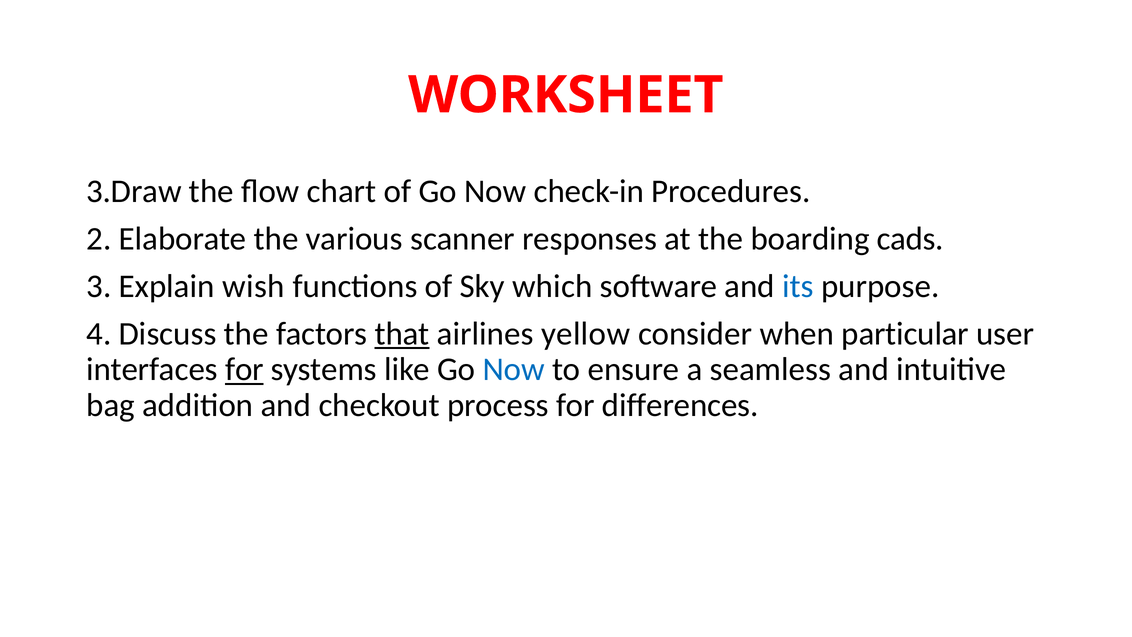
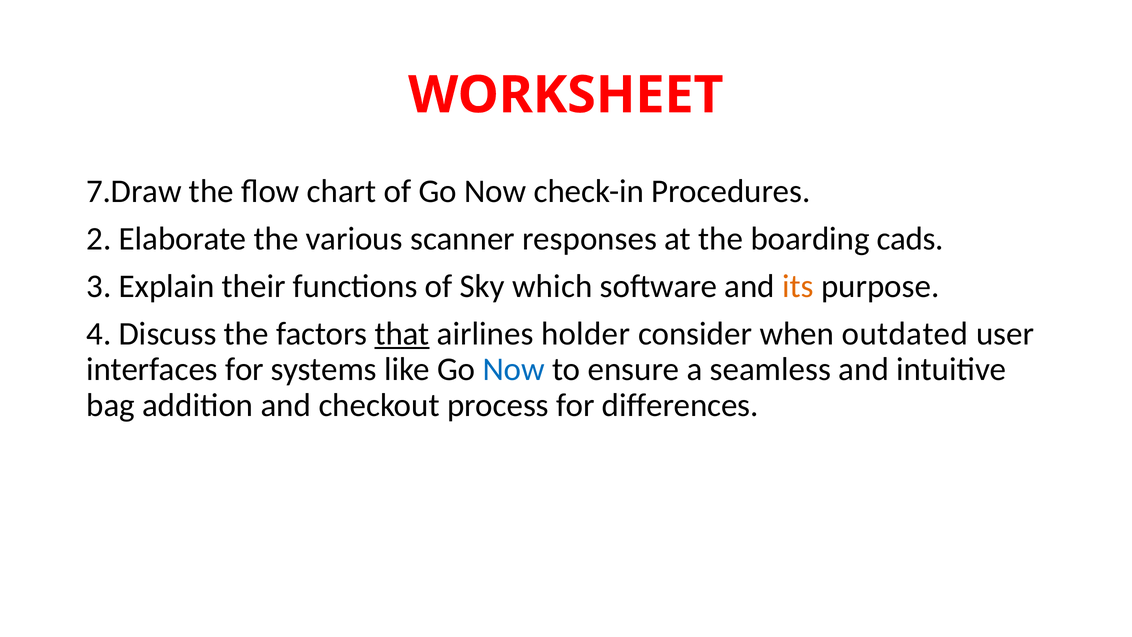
3.Draw: 3.Draw -> 7.Draw (134, 191)
wish: wish -> their (254, 286)
its colour: blue -> orange (798, 286)
yellow: yellow -> holder (586, 334)
particular: particular -> outdated (905, 334)
for underline: present -> none (244, 369)
